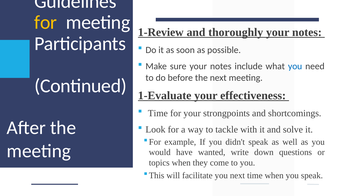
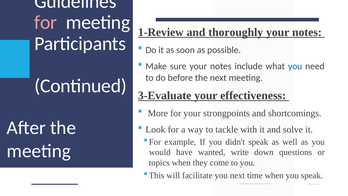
for colour: yellow -> pink (46, 22)
1-Evaluate: 1-Evaluate -> 3-Evaluate (165, 95)
Time: Time -> More (158, 113)
